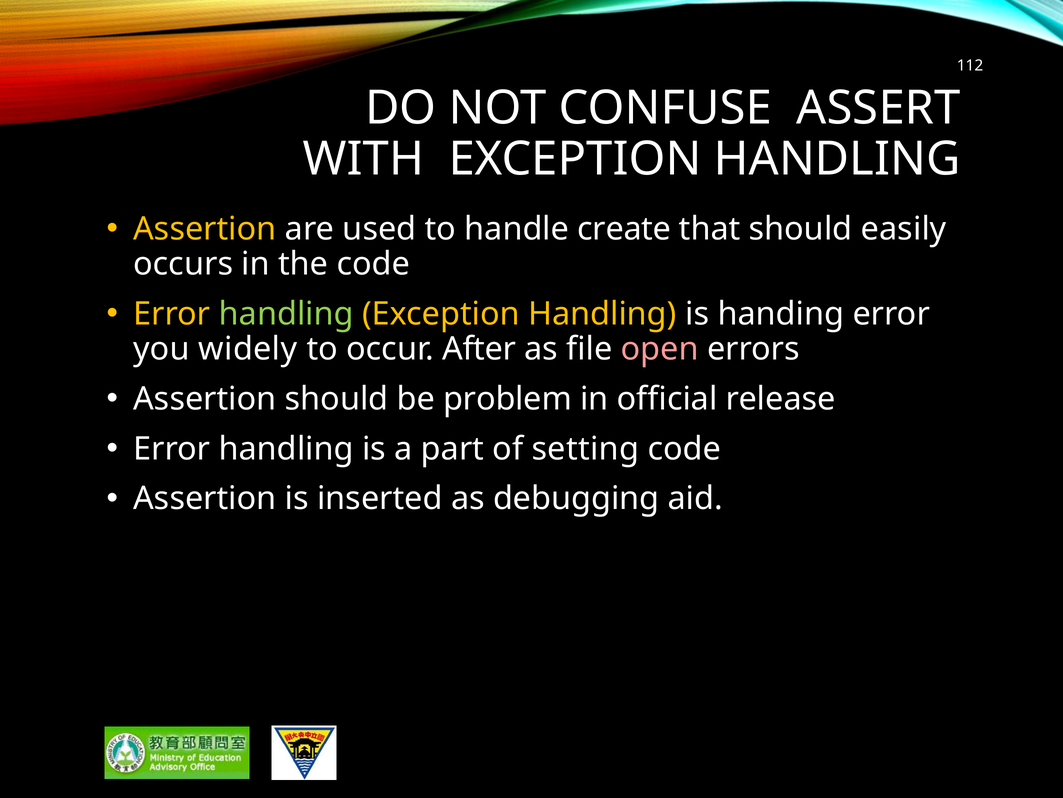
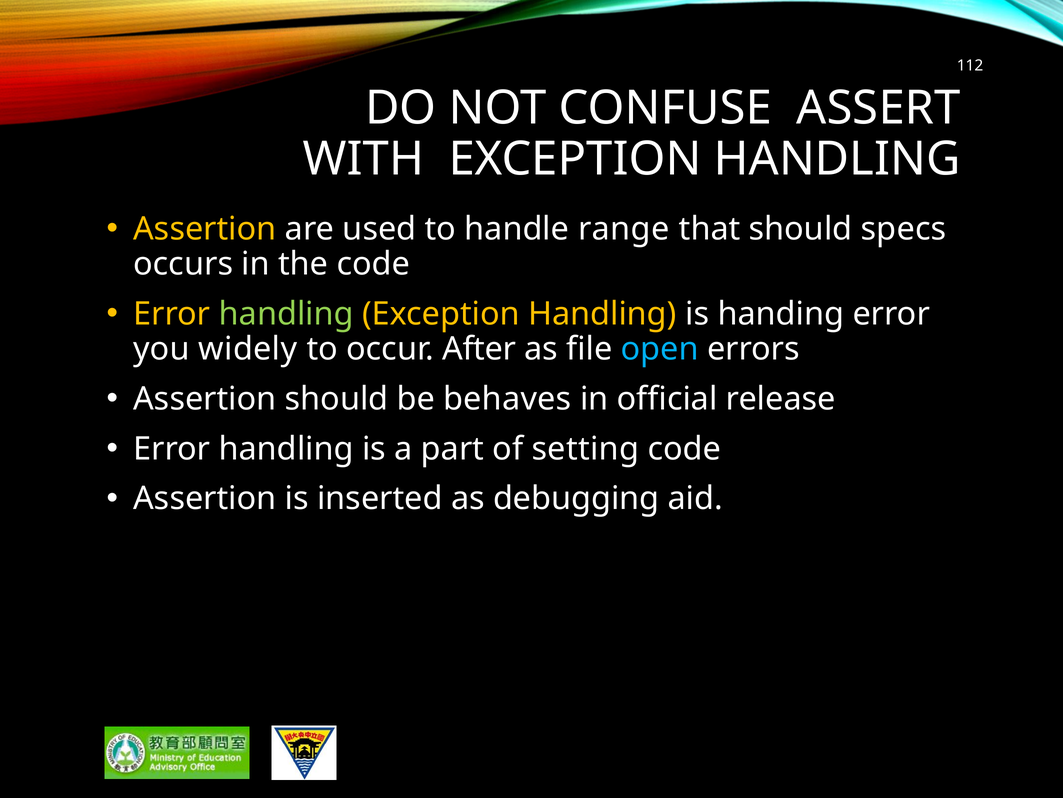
create: create -> range (624, 229)
easily: easily -> specs (904, 229)
open colour: pink -> light blue (660, 349)
problem: problem -> behaves (507, 399)
